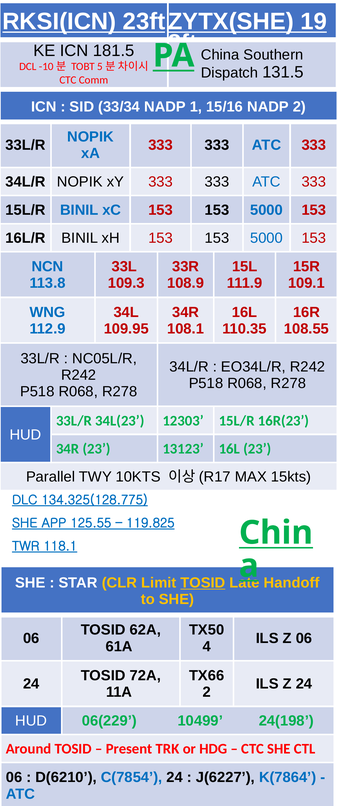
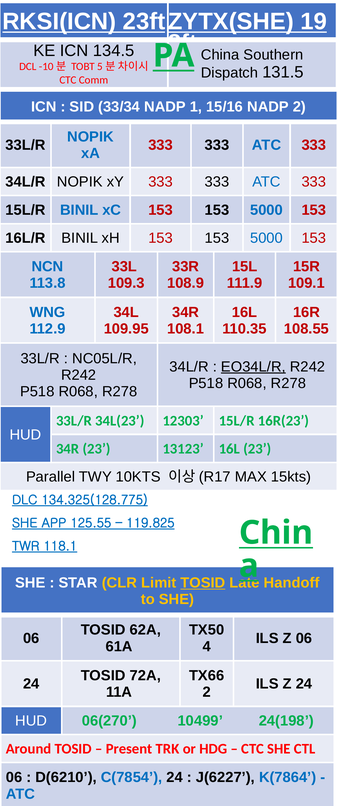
181.5: 181.5 -> 134.5 (114, 51)
EO34L/R underline: none -> present (253, 367)
06(229: 06(229 -> 06(270 (109, 721)
